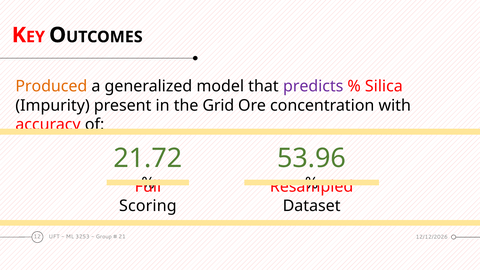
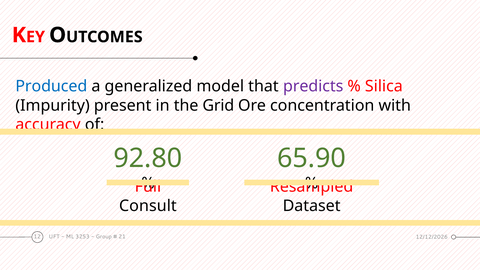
Produced colour: orange -> blue (51, 86)
53.96: 53.96 -> 65.90 (312, 158)
21.72: 21.72 -> 92.80 (148, 158)
Scoring: Scoring -> Consult (148, 206)
